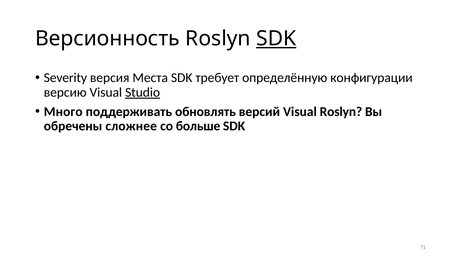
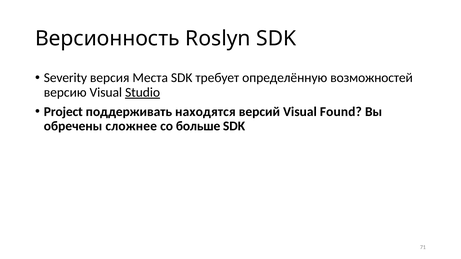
SDK underline: present -> none (276, 39)
конфигурации: конфигурации -> возможностей (372, 78)
Много: Много -> Project (63, 112)
обновлять: обновлять -> находятся (205, 112)
Visual Roslyn: Roslyn -> Found (341, 112)
